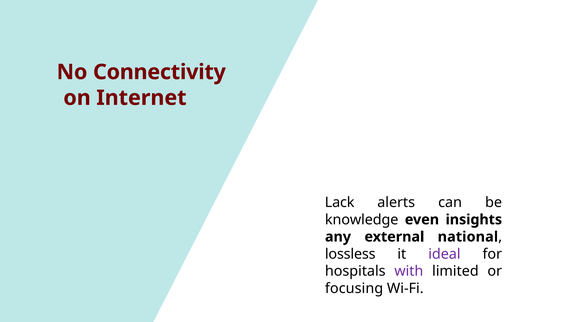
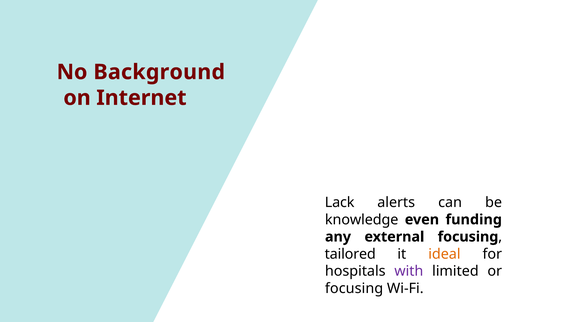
Connectivity: Connectivity -> Background (159, 72)
insights: insights -> funding (474, 220)
external national: national -> focusing (468, 237)
lossless: lossless -> tailored (350, 254)
ideal colour: purple -> orange (444, 254)
